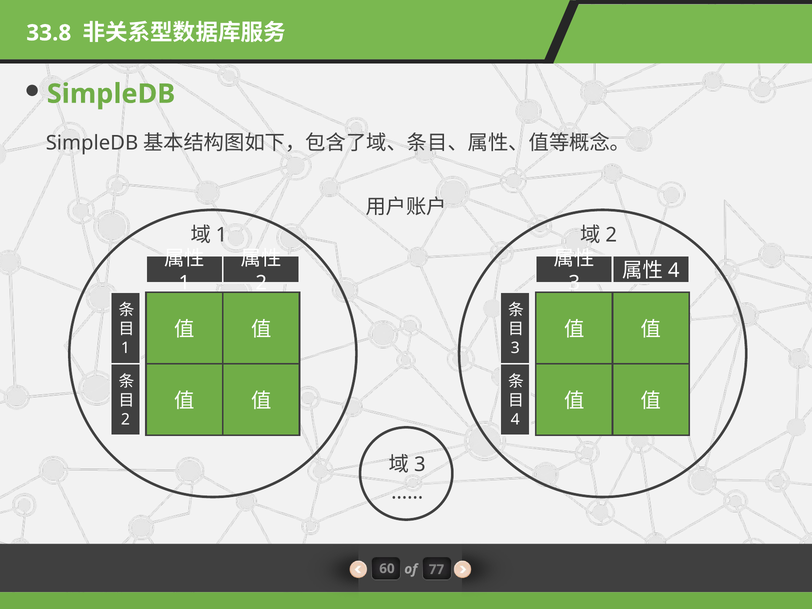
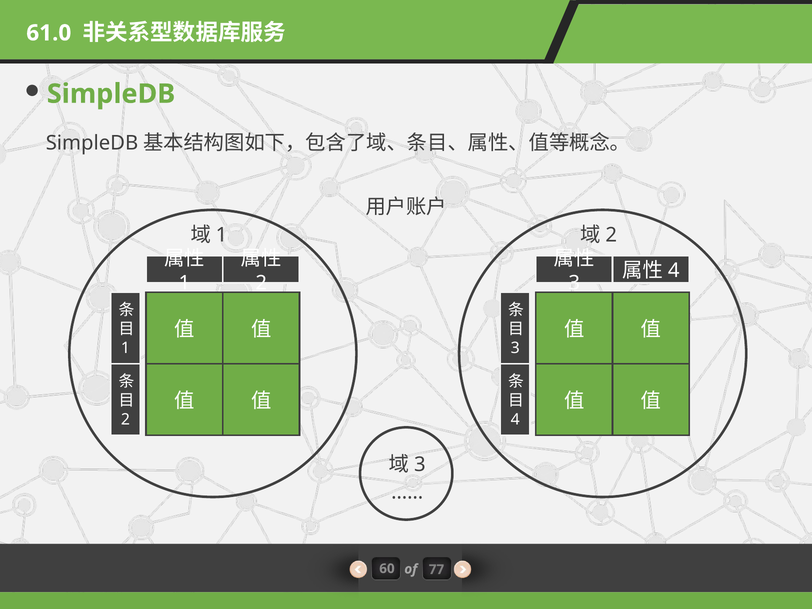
33.8: 33.8 -> 61.0 (49, 33)
